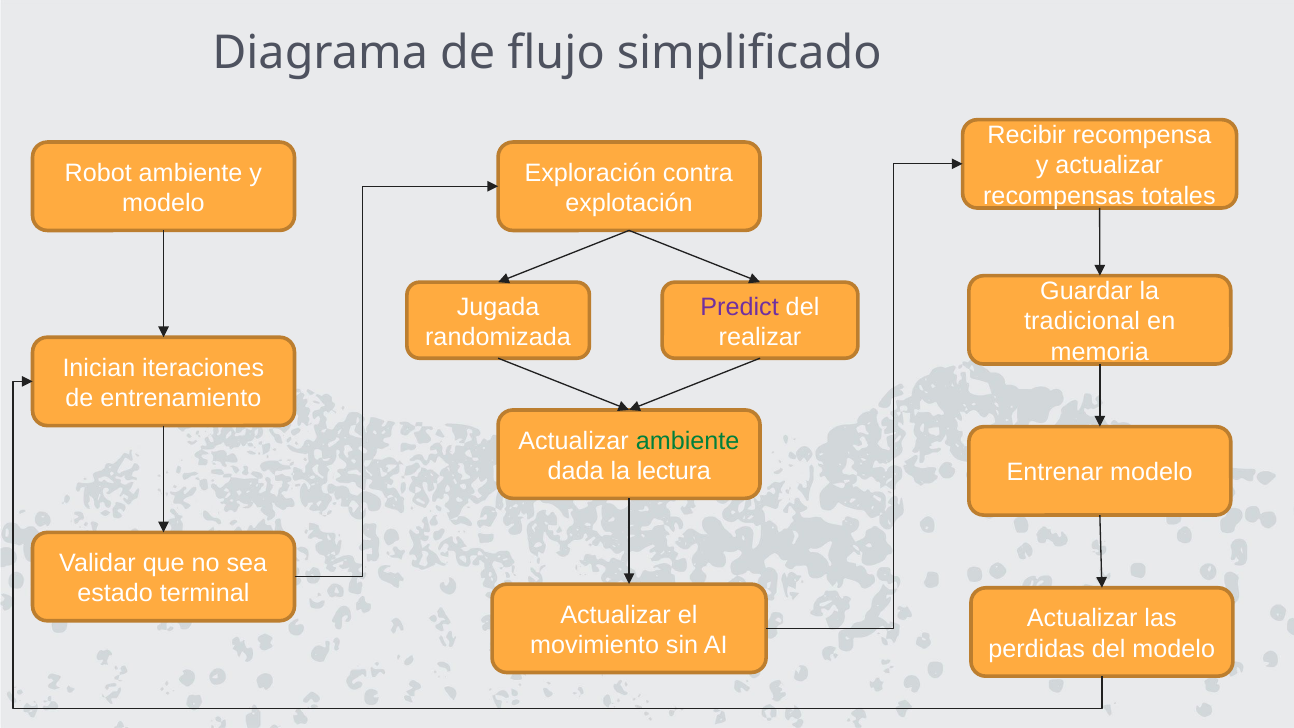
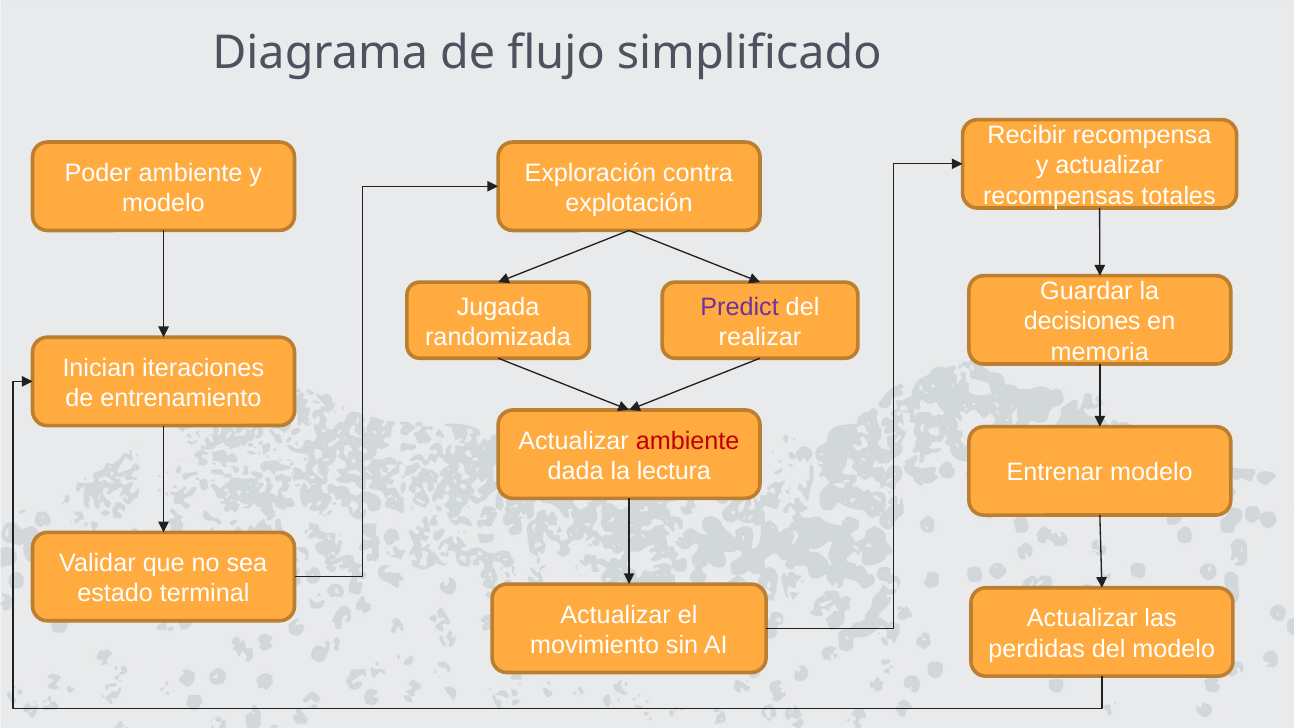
Robot: Robot -> Poder (98, 173)
tradicional: tradicional -> decisiones (1082, 322)
ambiente colour: green -> red (688, 441)
